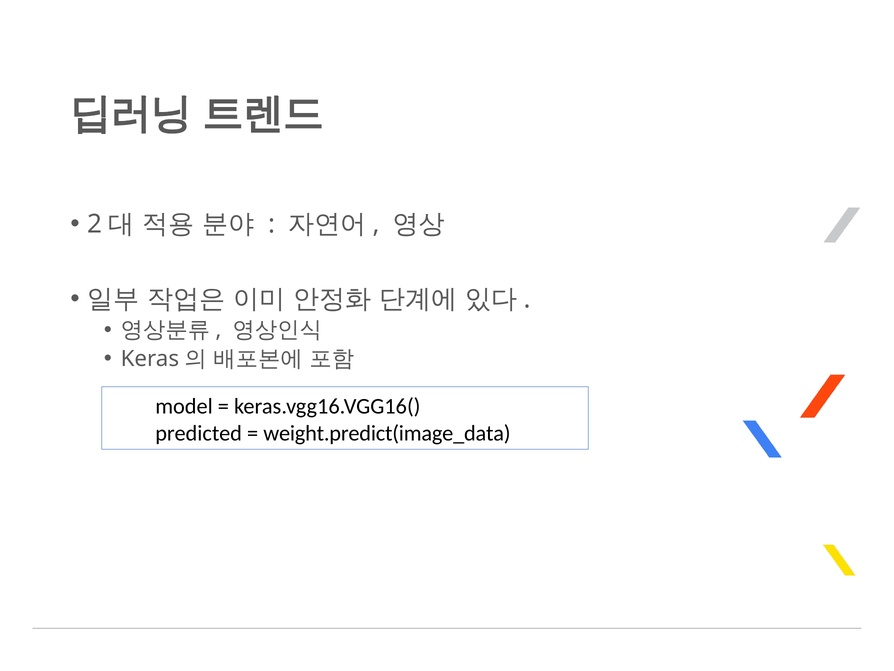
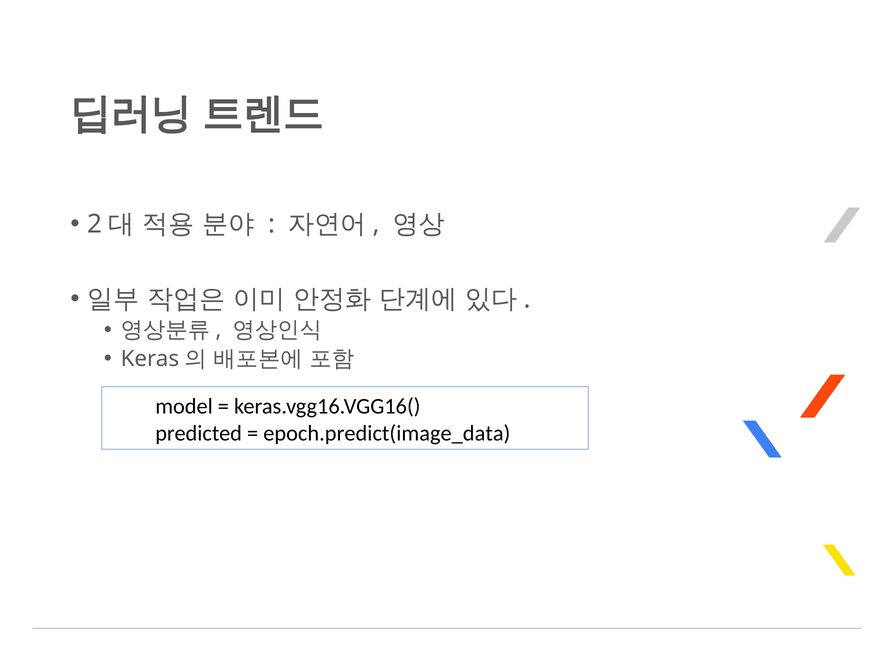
weight.predict(image_data: weight.predict(image_data -> epoch.predict(image_data (387, 433)
